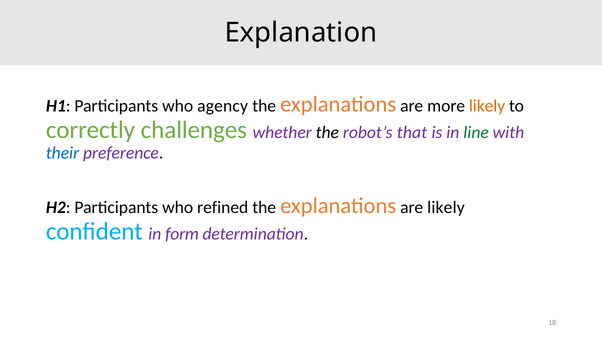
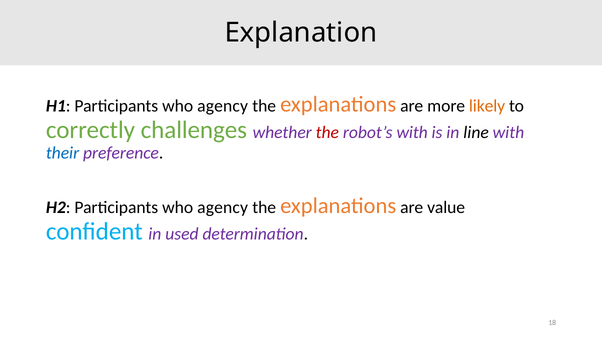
the colour: black -> red (327, 133)
robot’s that: that -> with (412, 133)
line colour: green -> black (476, 133)
H2 Participants who refined: refined -> agency (223, 208)
are likely: likely -> value (446, 208)
form: form -> used (182, 235)
